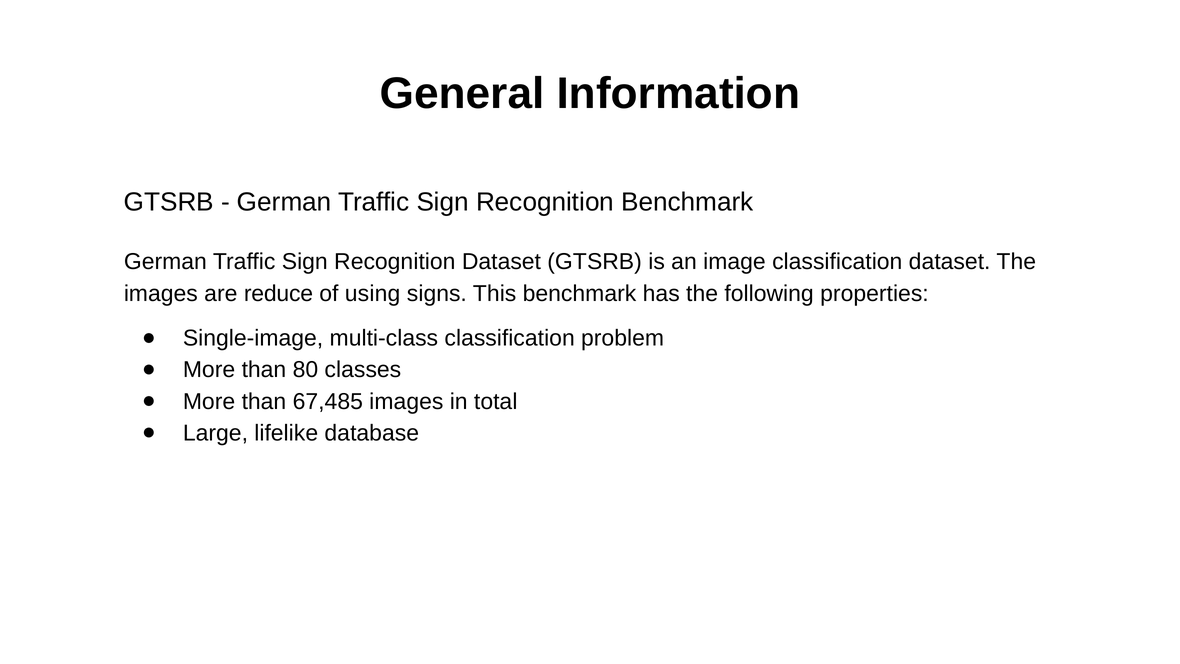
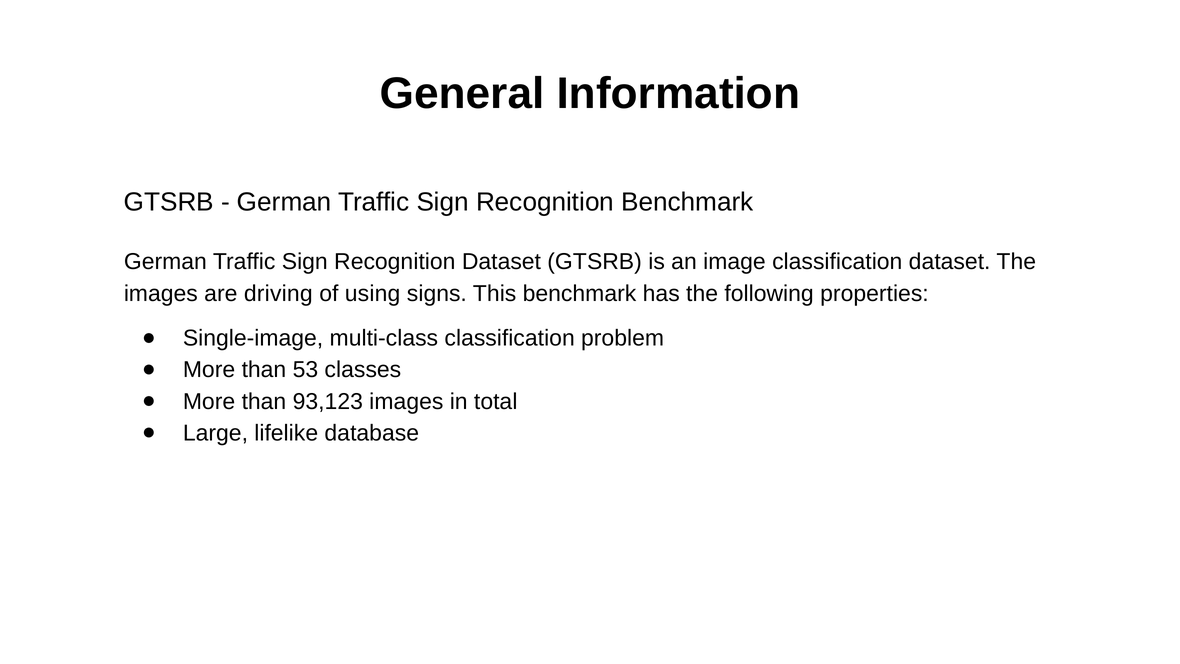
reduce: reduce -> driving (278, 293)
80: 80 -> 53 (305, 370)
67,485: 67,485 -> 93,123 (328, 401)
